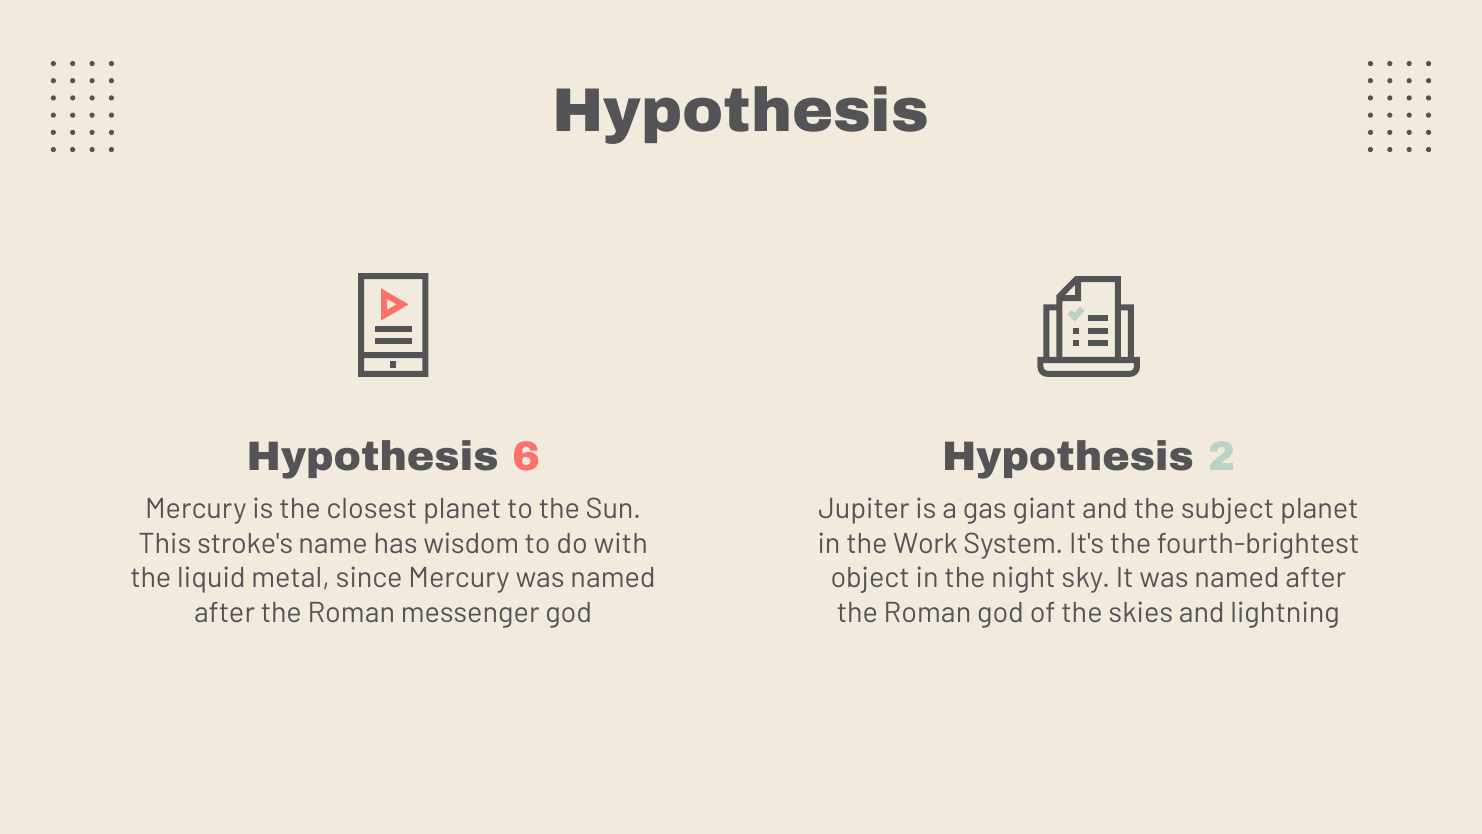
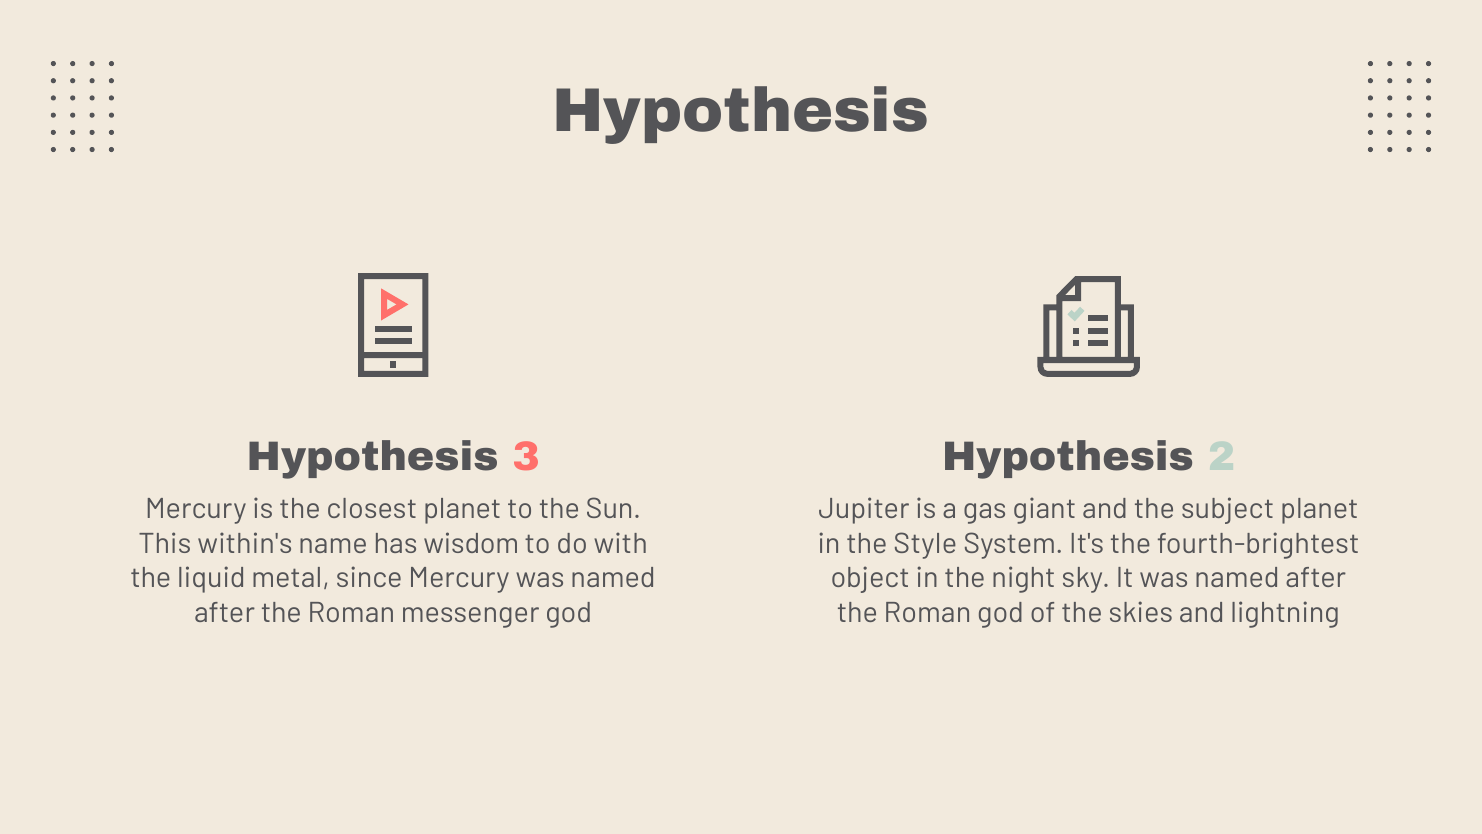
6: 6 -> 3 (526, 457)
stroke's: stroke's -> within's (245, 544)
Work: Work -> Style (925, 544)
